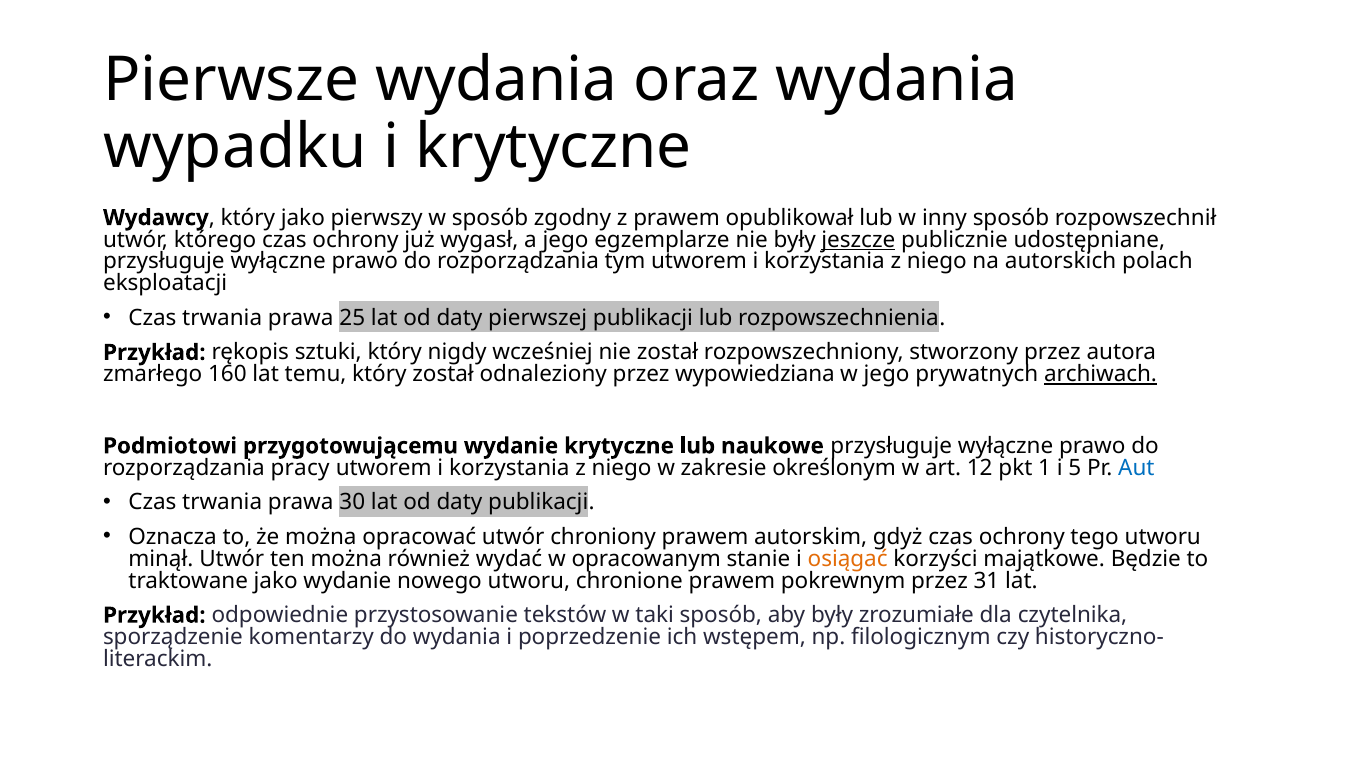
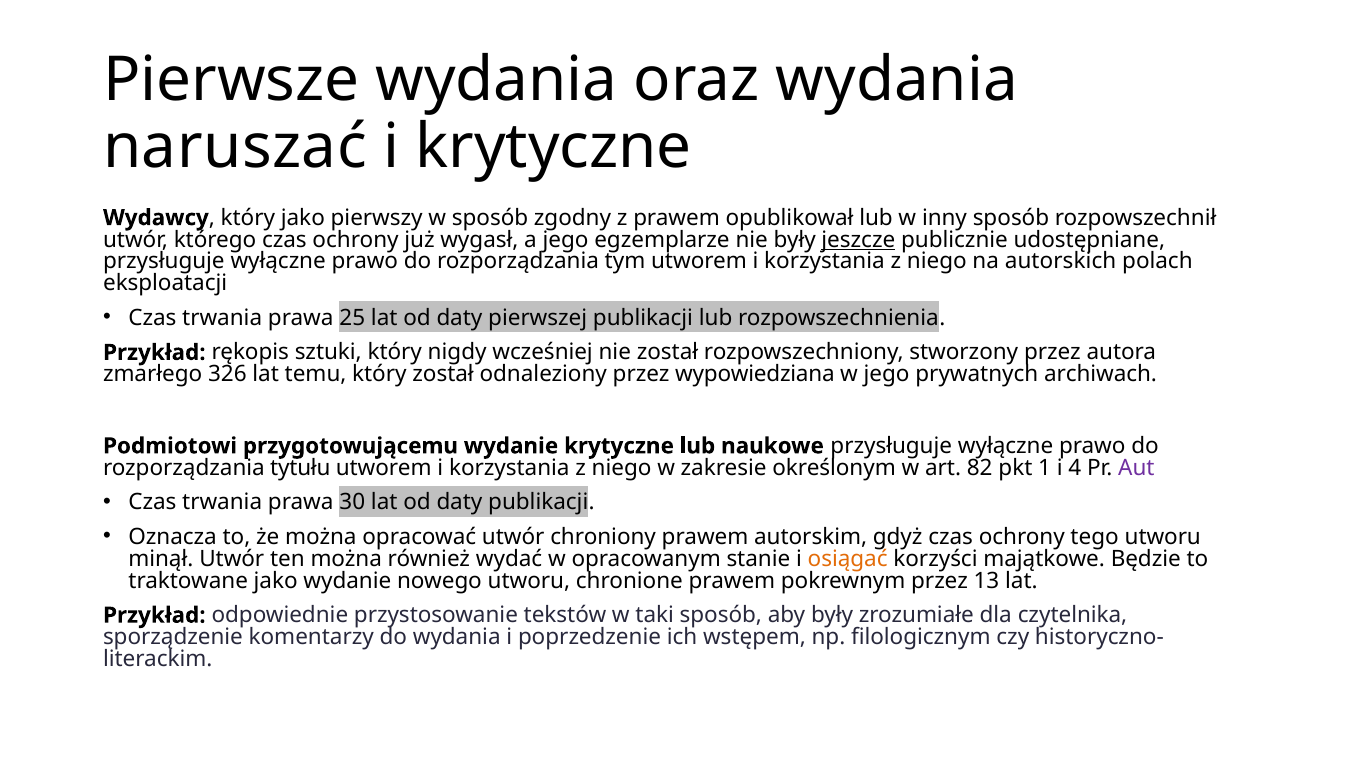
wypadku: wypadku -> naruszać (235, 147)
160: 160 -> 326 (227, 374)
archiwach underline: present -> none (1101, 374)
pracy: pracy -> tytułu (300, 468)
12: 12 -> 82 (980, 468)
5: 5 -> 4 (1075, 468)
Aut colour: blue -> purple (1136, 468)
31: 31 -> 13 (986, 580)
